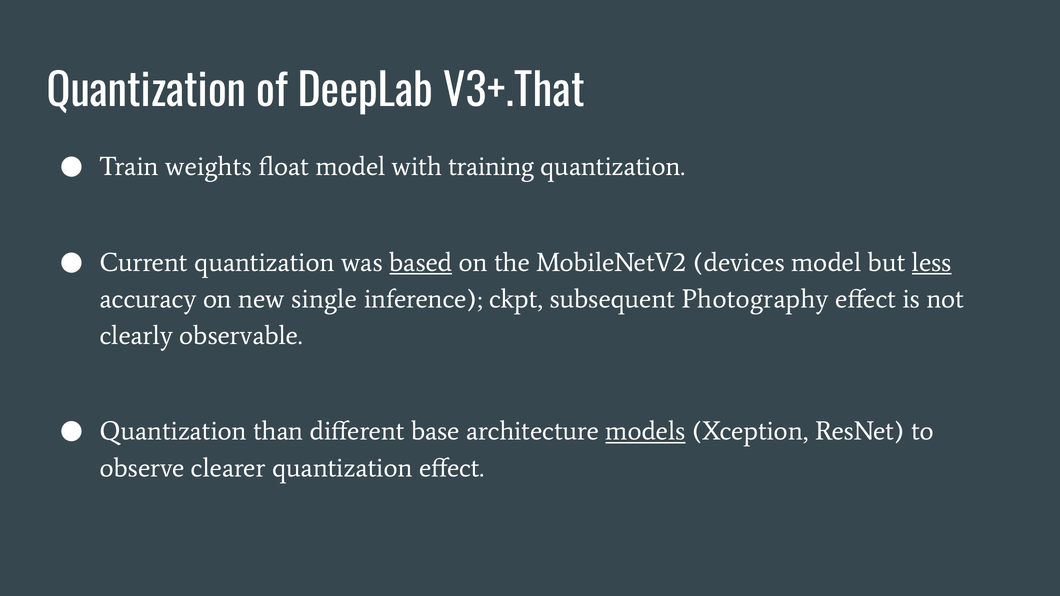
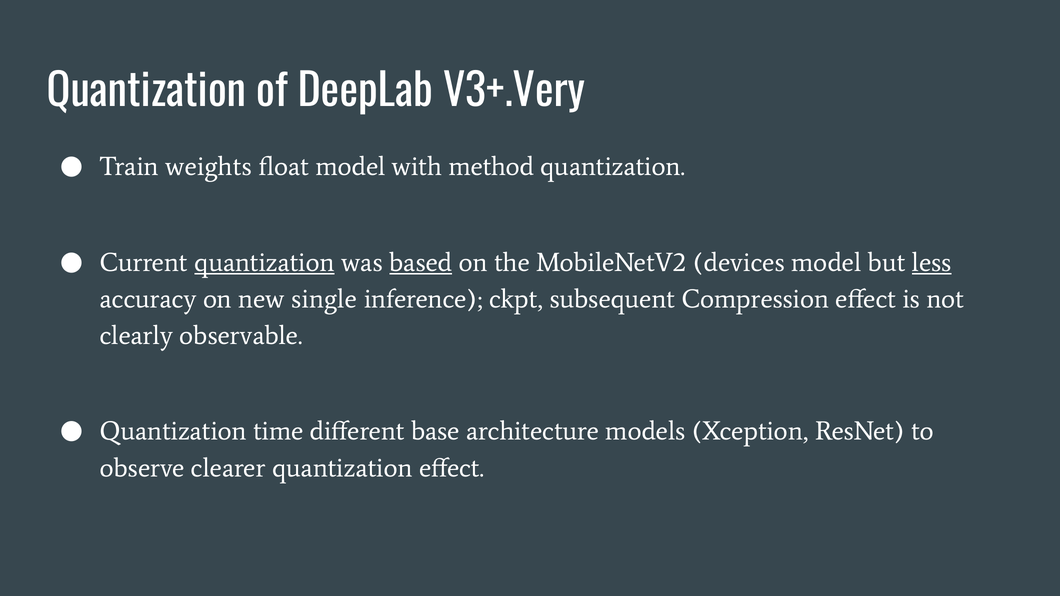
V3+.That: V3+.That -> V3+.Very (514, 92)
training: training -> method (491, 167)
quantization underline: none -> present (264, 263)
Photography: Photography -> Compression (755, 299)
than: than -> time (278, 431)
models underline: present -> none (645, 431)
